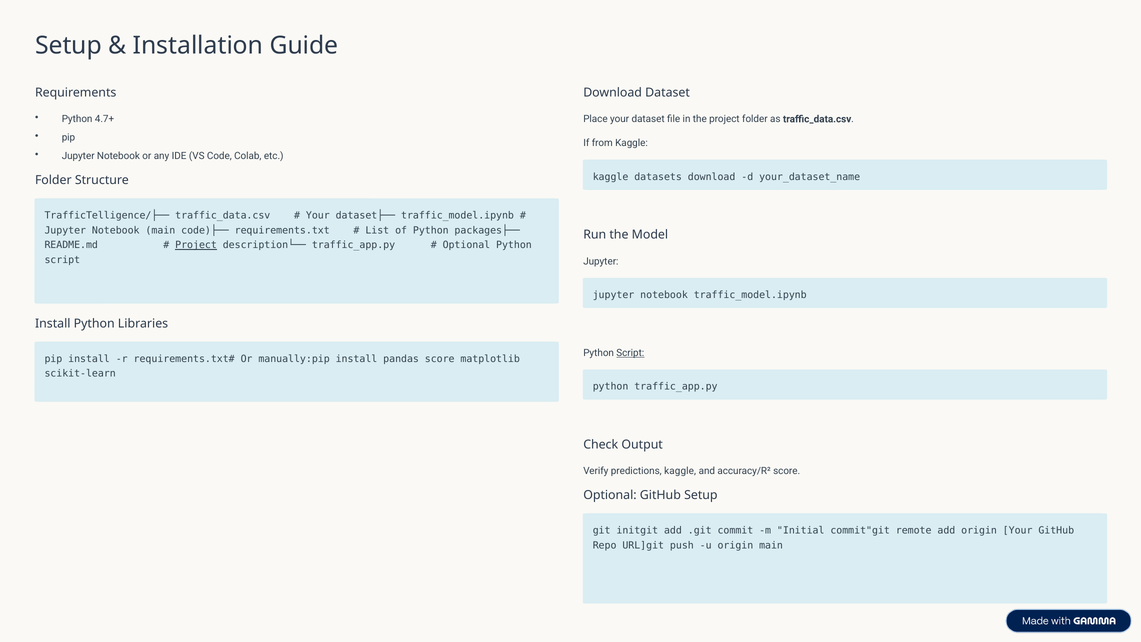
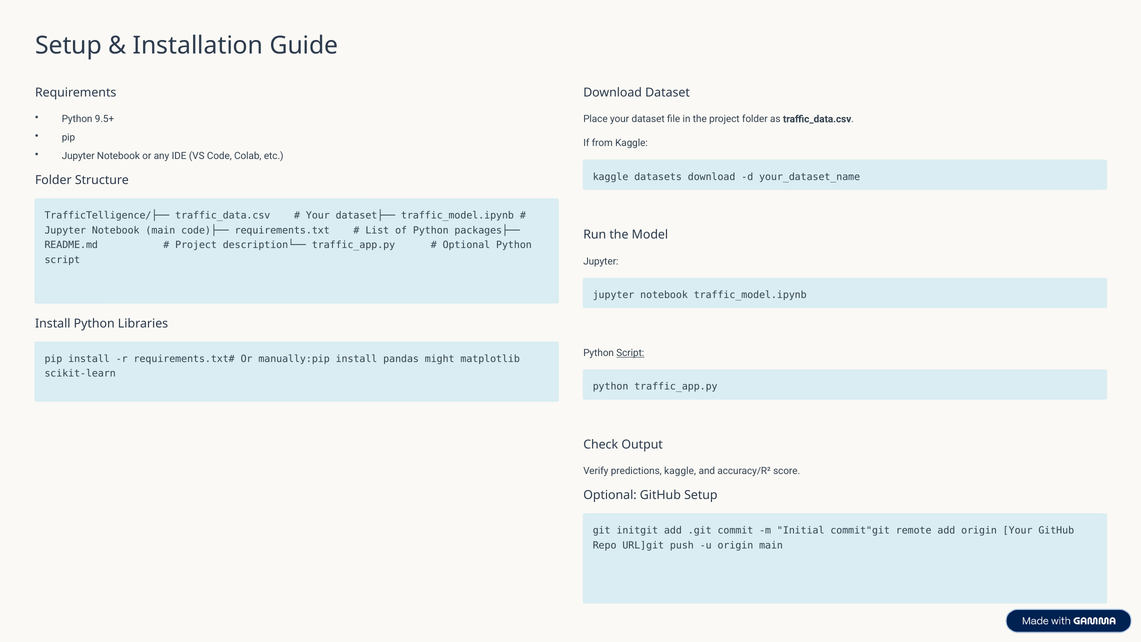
4.7+: 4.7+ -> 9.5+ (104, 119)
Project underline: present -> none (196, 245)
pandas score: score -> might (440, 359)
